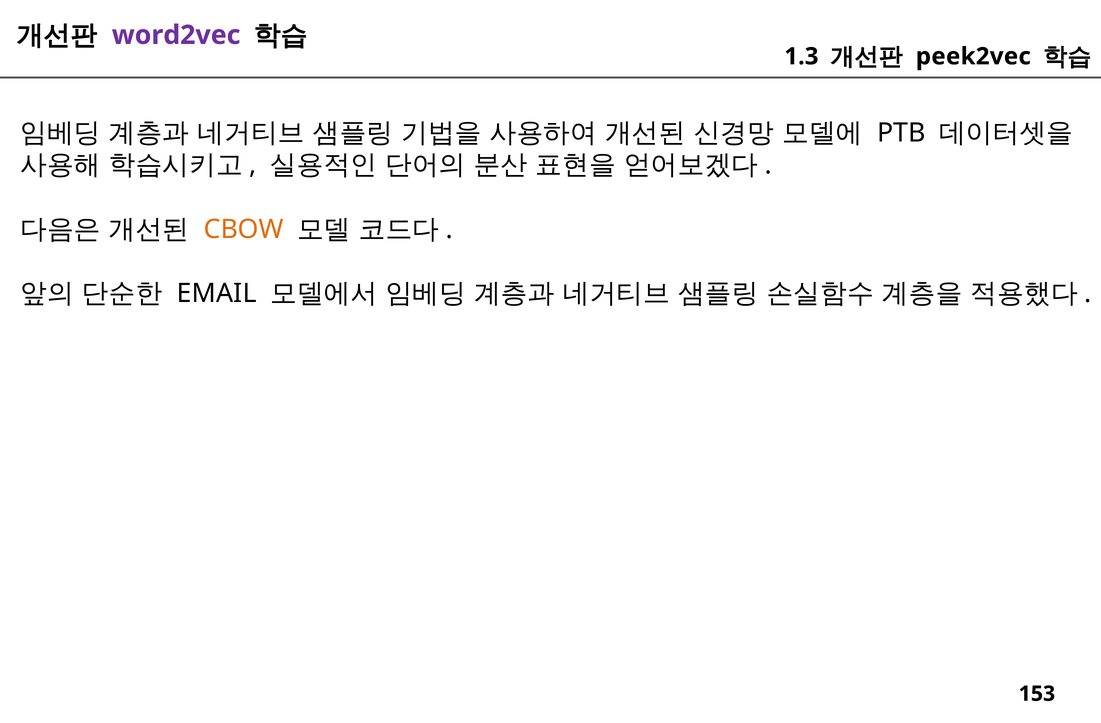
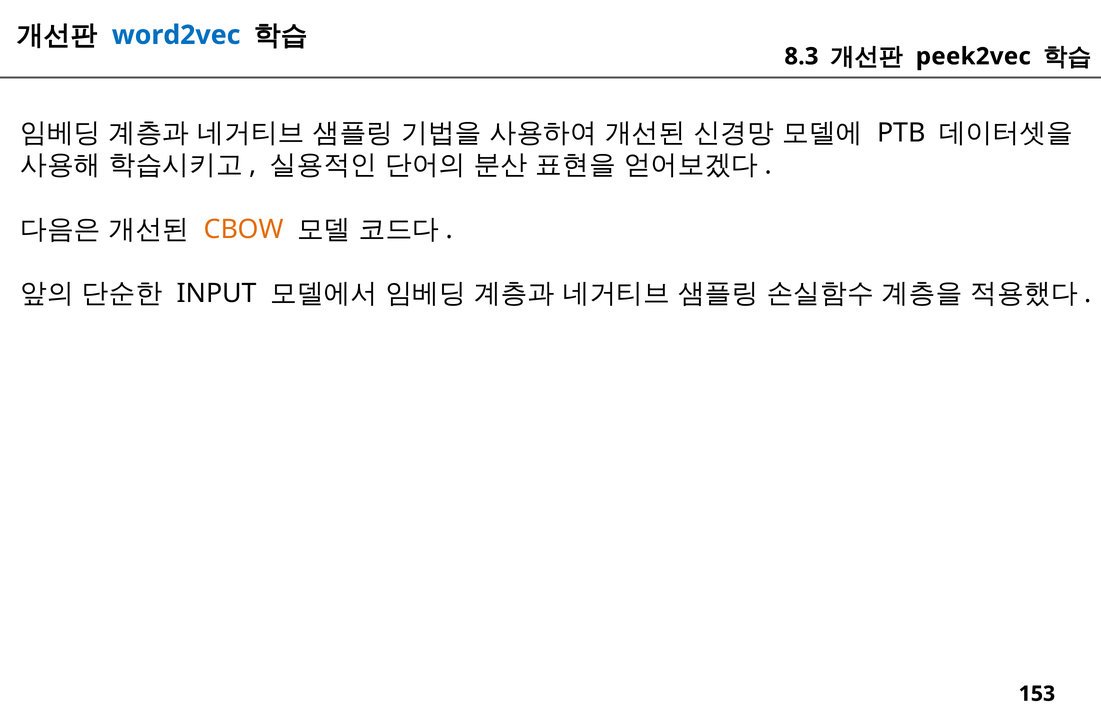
word2vec colour: purple -> blue (176, 35)
1.3: 1.3 -> 8.3 (801, 56)
EMAIL: EMAIL -> INPUT (217, 294)
